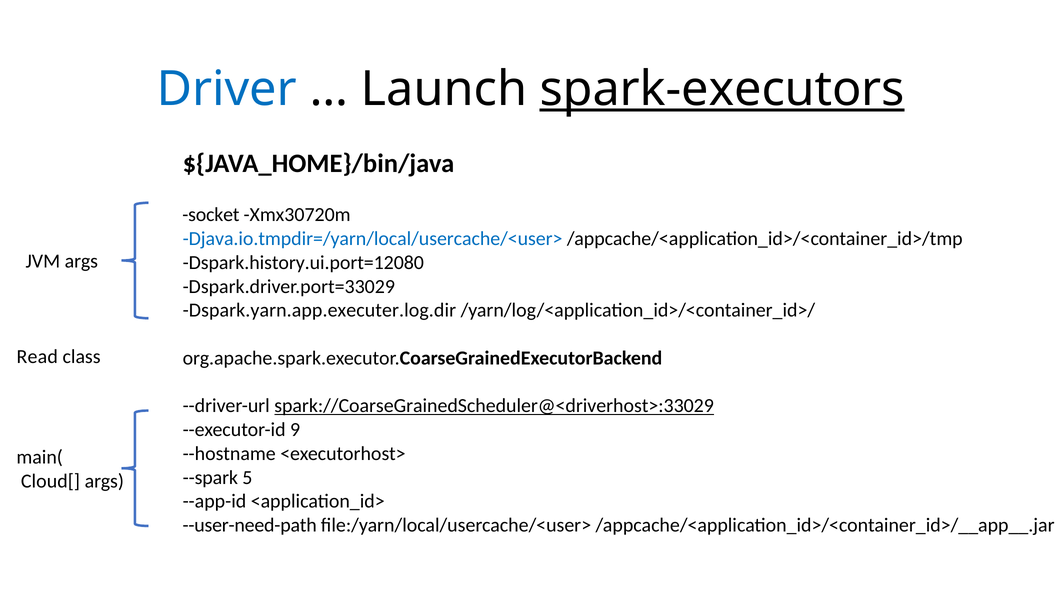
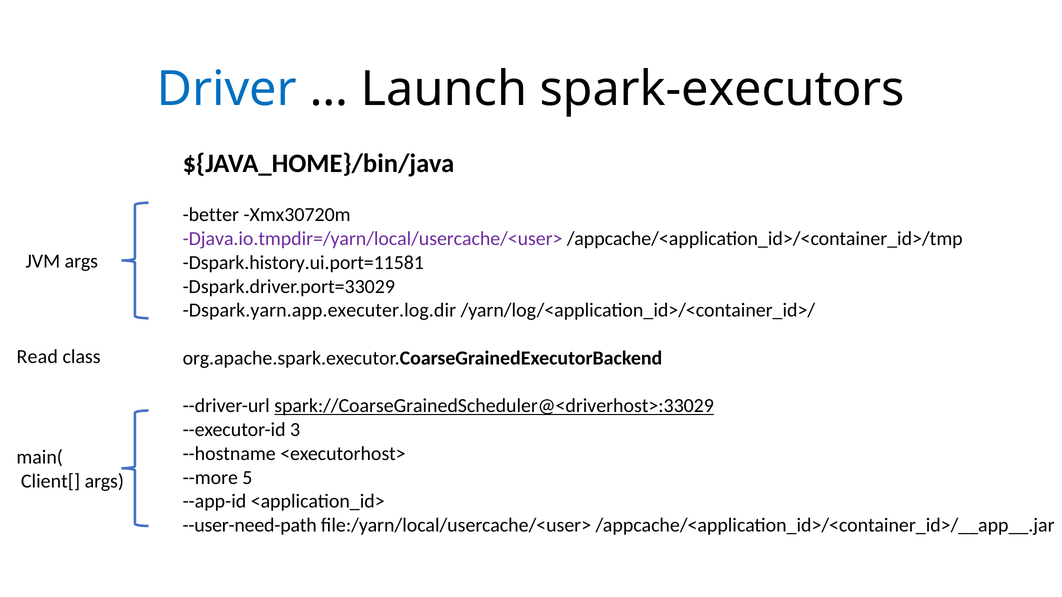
spark-executors underline: present -> none (722, 89)
socket: socket -> better (211, 215)
Djava.io.tmpdir=/yarn/local/usercache/<user> colour: blue -> purple (373, 239)
Dspark.history.ui.port=12080: Dspark.history.ui.port=12080 -> Dspark.history.ui.port=11581 (303, 263)
9: 9 -> 3 (295, 430)
--spark: --spark -> --more (210, 478)
Cloud[: Cloud[ -> Client[ (50, 482)
